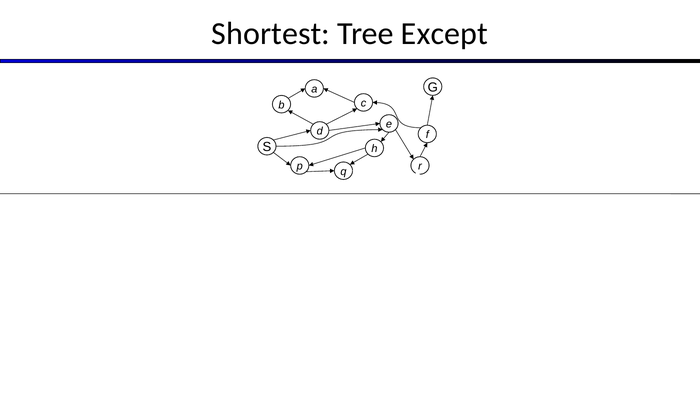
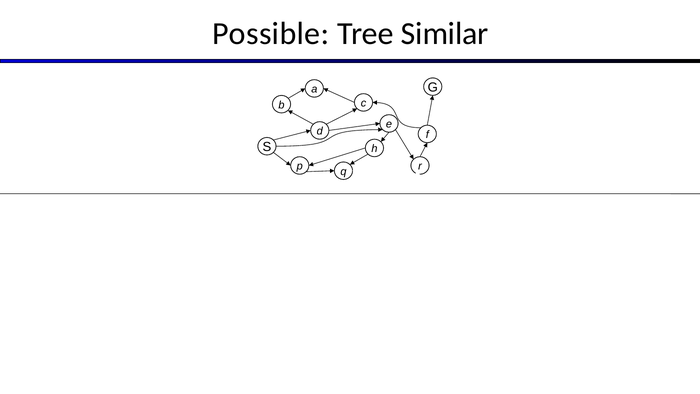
Shortest: Shortest -> Possible (271, 34)
Except: Except -> Similar (445, 34)
